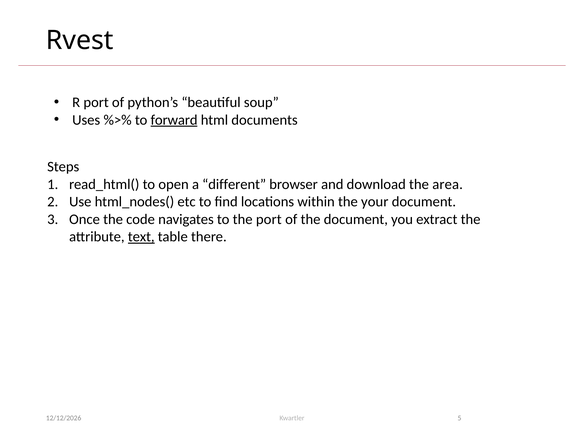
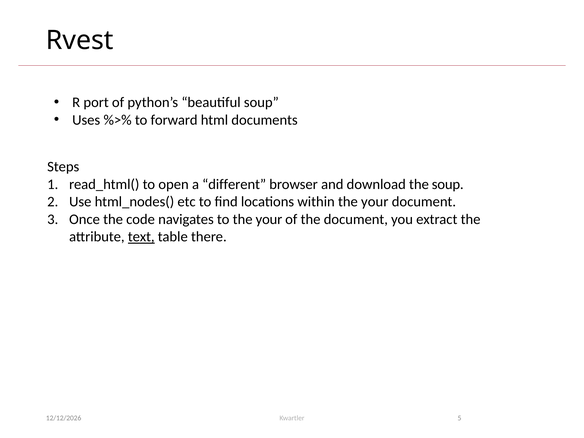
forward underline: present -> none (174, 120)
the area: area -> soup (448, 184)
to the port: port -> your (269, 219)
